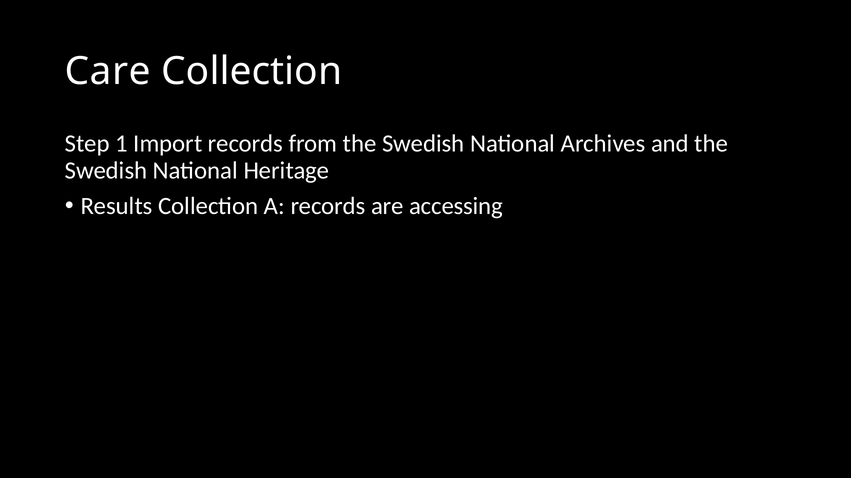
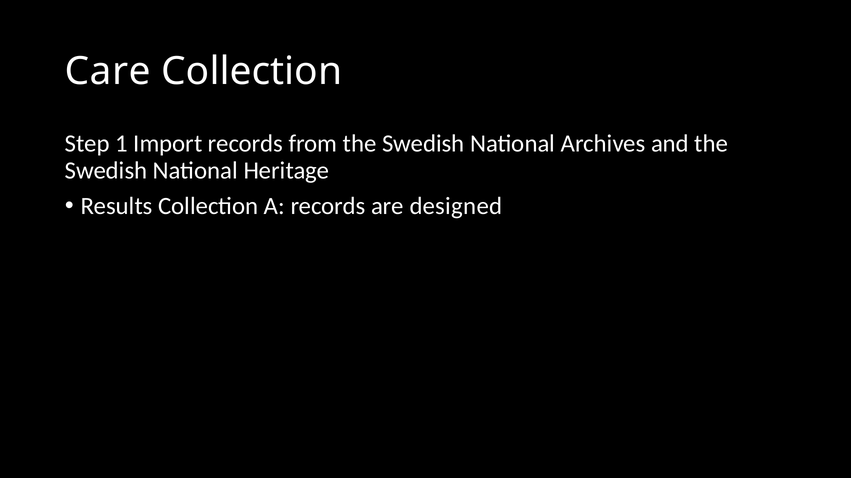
accessing: accessing -> designed (456, 206)
